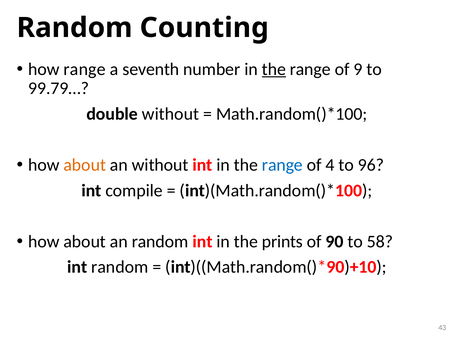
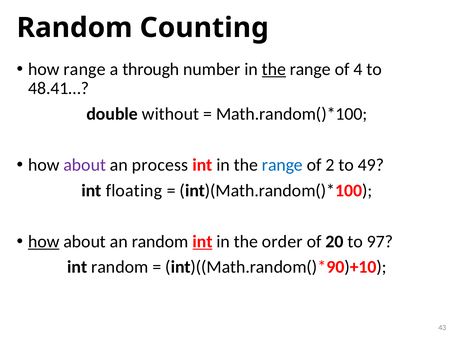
seventh: seventh -> through (151, 69)
9: 9 -> 4 (358, 69)
99.79…: 99.79… -> 48.41… (59, 89)
about colour: orange -> purple (85, 165)
an without: without -> process (160, 165)
4: 4 -> 2 (330, 165)
96: 96 -> 49 (371, 165)
compile: compile -> floating (134, 191)
how underline: none -> present (44, 242)
int underline: none -> present (203, 242)
prints: prints -> order (282, 242)
90: 90 -> 20 (335, 242)
58: 58 -> 97 (380, 242)
